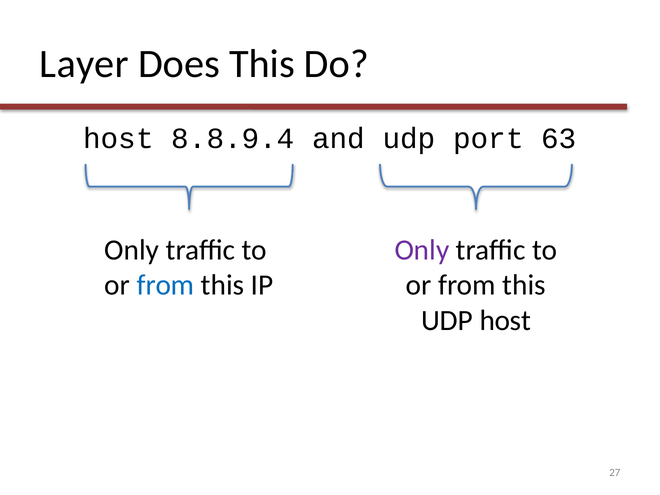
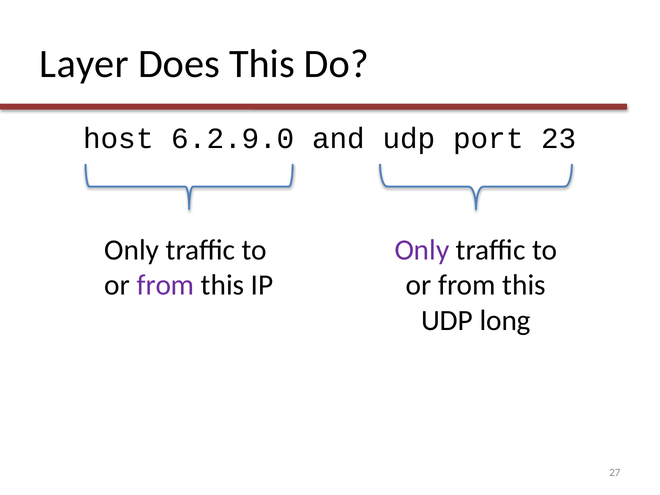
8.8.9.4: 8.8.9.4 -> 6.2.9.0 (233, 138)
63: 63 -> 23 (559, 138)
from colour: blue -> purple (166, 285)
UDP host: host -> long (505, 320)
